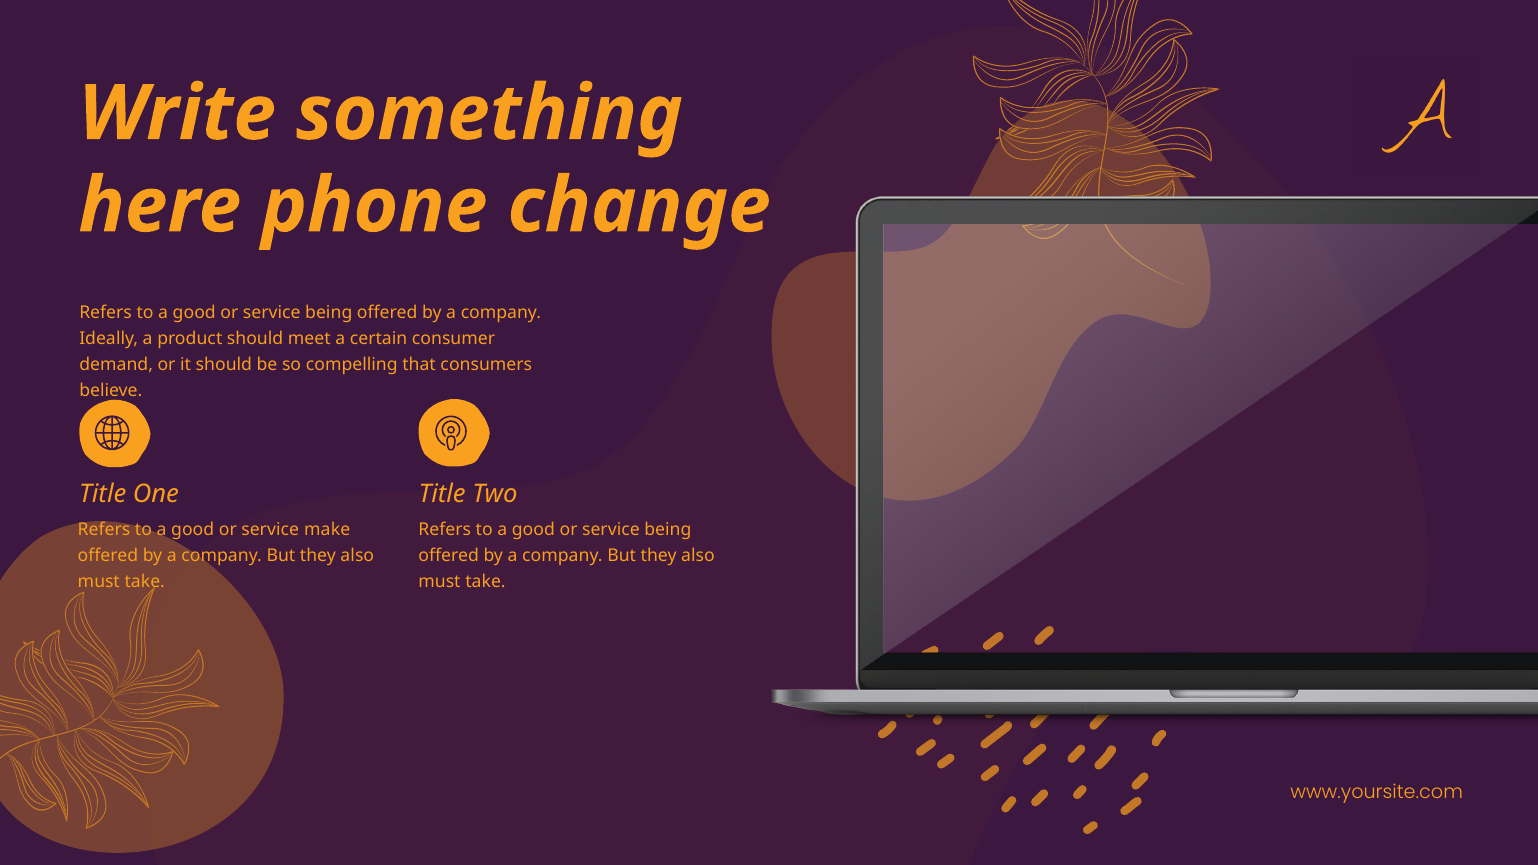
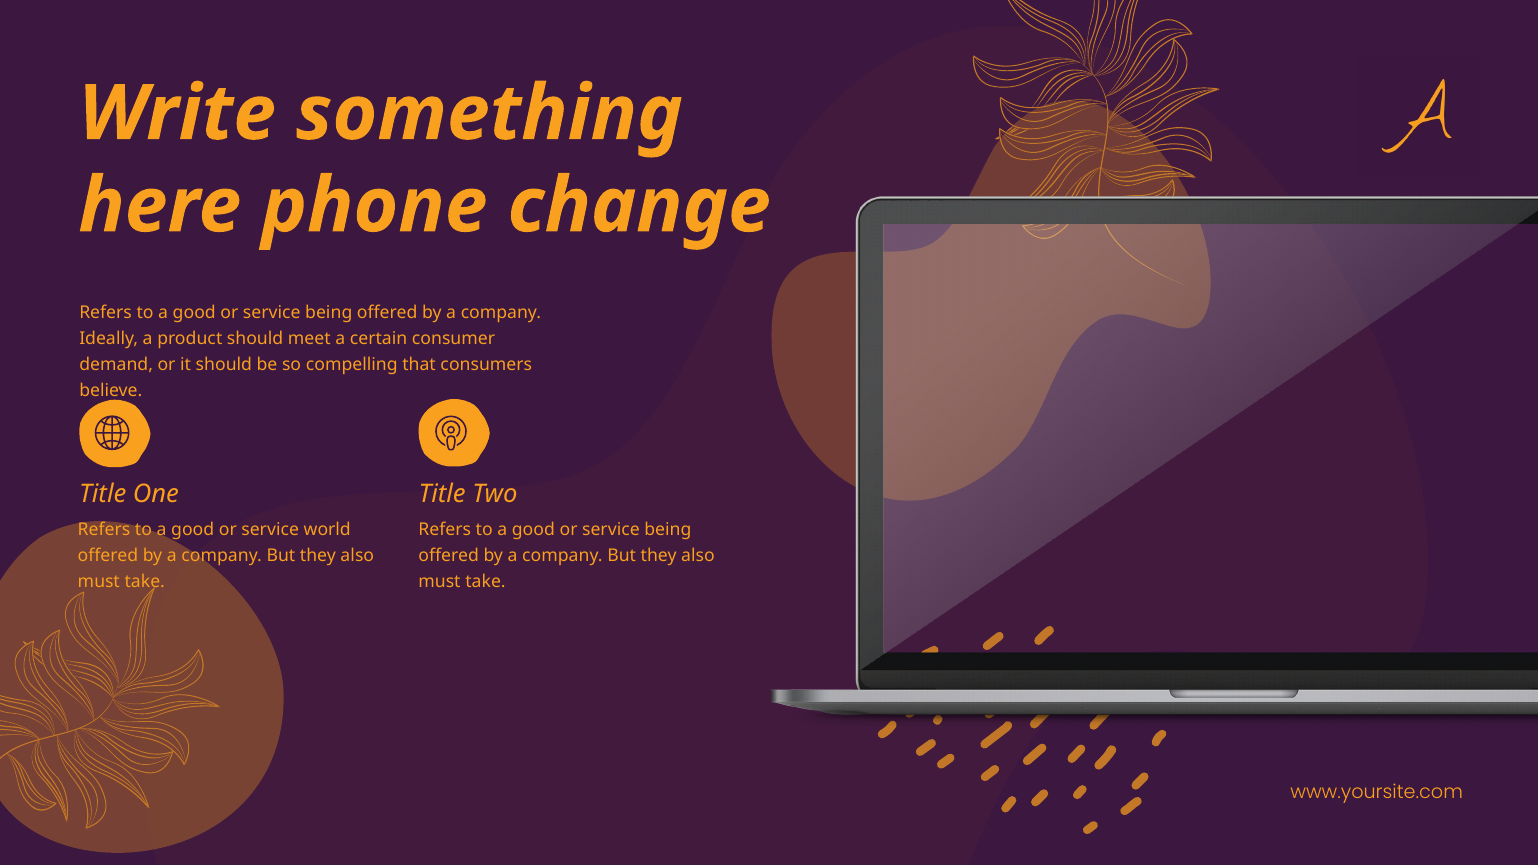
make: make -> world (327, 530)
